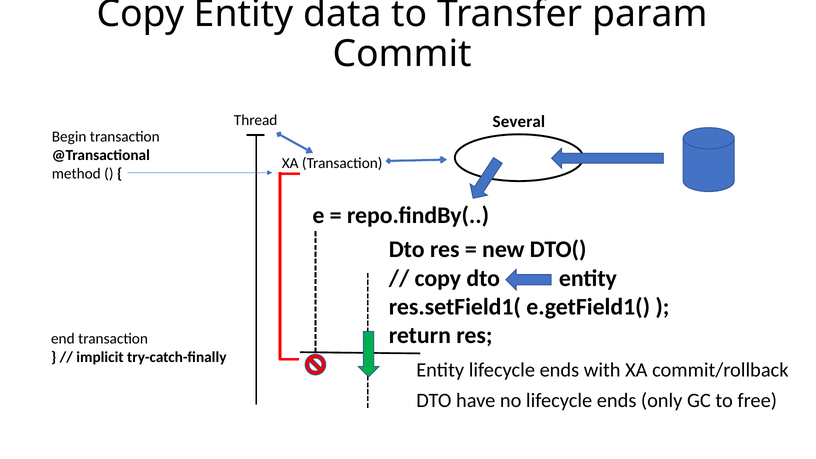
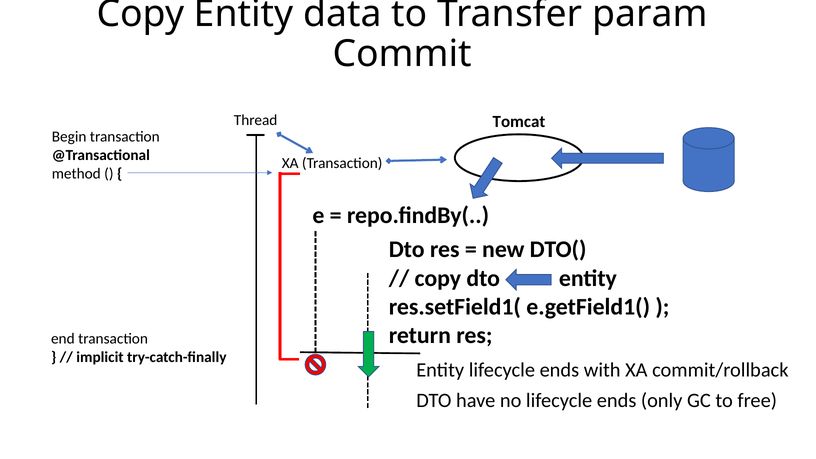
Several: Several -> Tomcat (519, 122)
